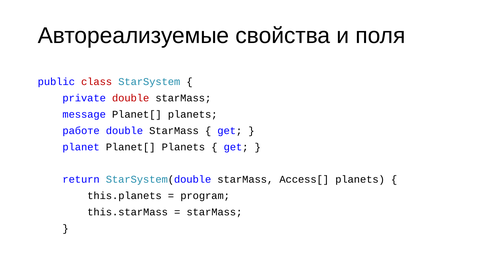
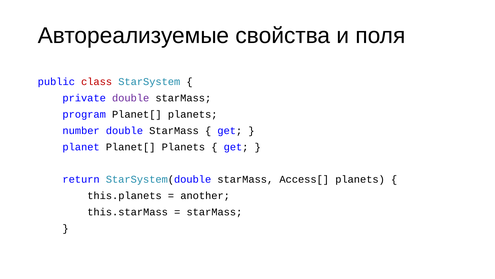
double colour: red -> purple (131, 98)
message: message -> program (84, 114)
работе: работе -> number (81, 130)
program: program -> another (205, 196)
